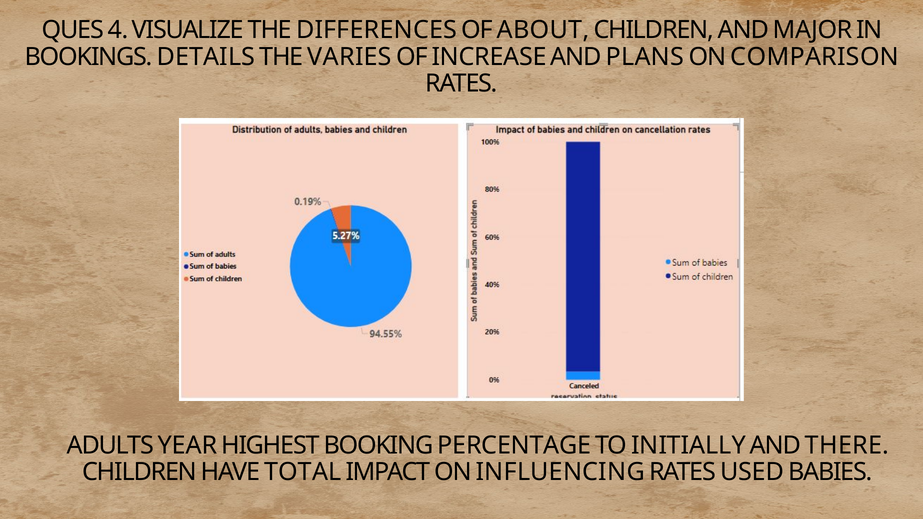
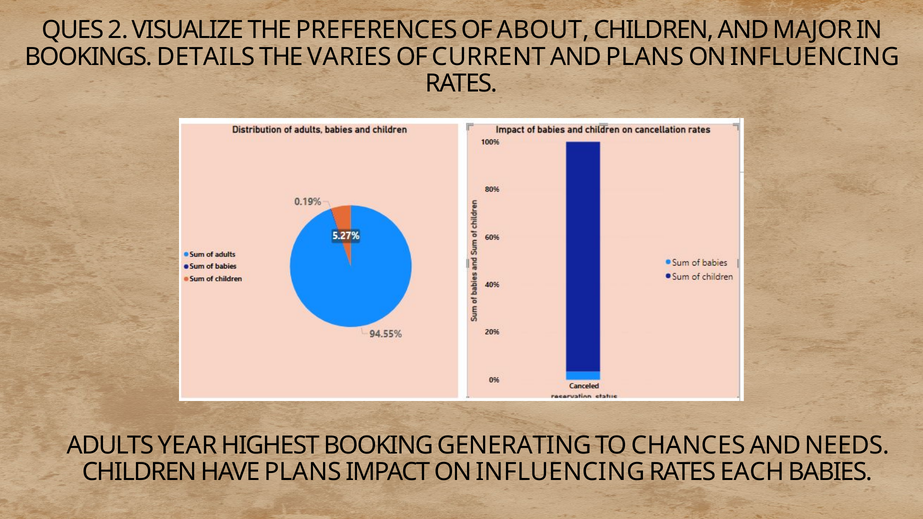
4: 4 -> 2 (118, 30)
DIFFERENCES: DIFFERENCES -> PREFERENCES (377, 30)
INCREASE: INCREASE -> CURRENT (489, 57)
COMPARISON: COMPARISON -> INFLUENCING (815, 57)
PERCENTAGE: PERCENTAGE -> GENERATING (514, 445)
INITIALLY: INITIALLY -> CHANCES (688, 445)
THERE: THERE -> NEEDS (847, 445)
HAVE TOTAL: TOTAL -> PLANS (303, 472)
USED: USED -> EACH (752, 472)
